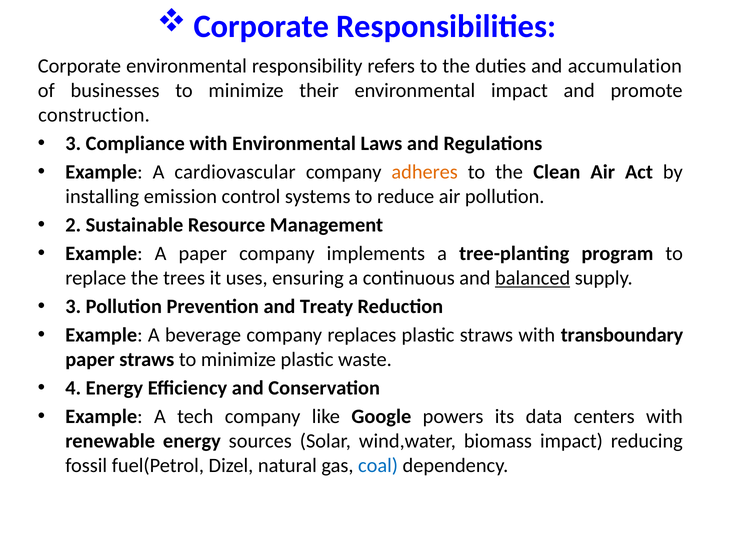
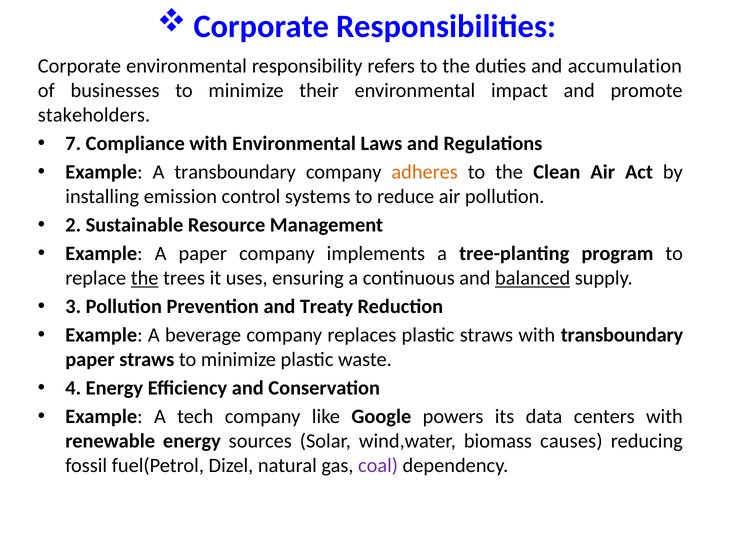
construction: construction -> stakeholders (94, 115)
3: 3 -> 7 (73, 144)
A cardiovascular: cardiovascular -> transboundary (235, 172)
the underline: none -> present (145, 278)
biomass impact: impact -> causes (571, 441)
coal colour: blue -> purple (378, 465)
